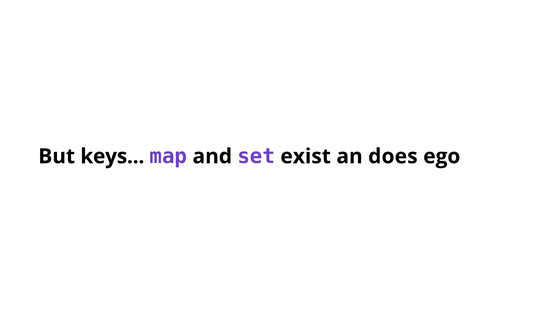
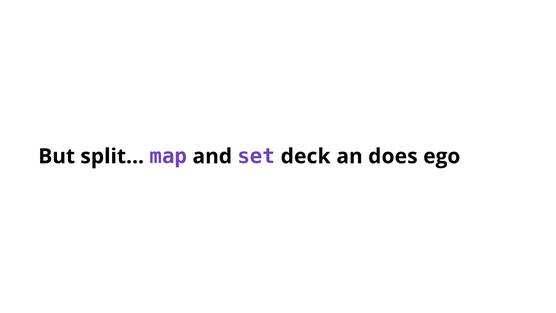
keys: keys -> split (112, 156)
exist: exist -> deck (306, 156)
